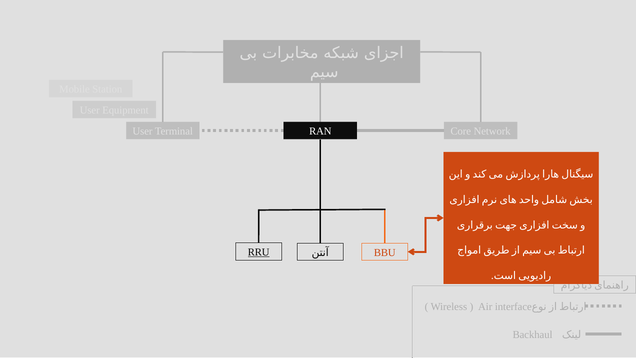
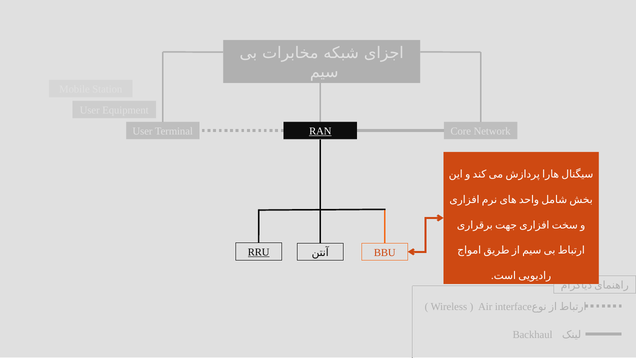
RAN underline: none -> present (320, 131)
